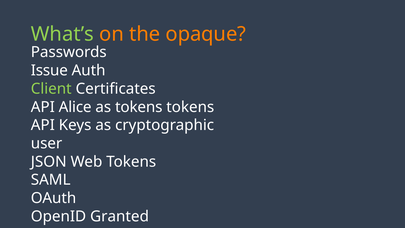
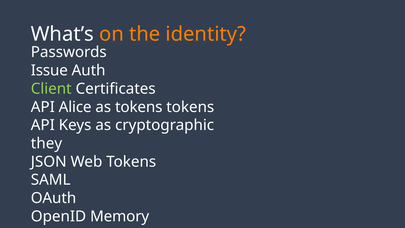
What’s colour: light green -> white (62, 34)
opaque: opaque -> identity (206, 34)
user: user -> they (46, 143)
Granted: Granted -> Memory (120, 216)
